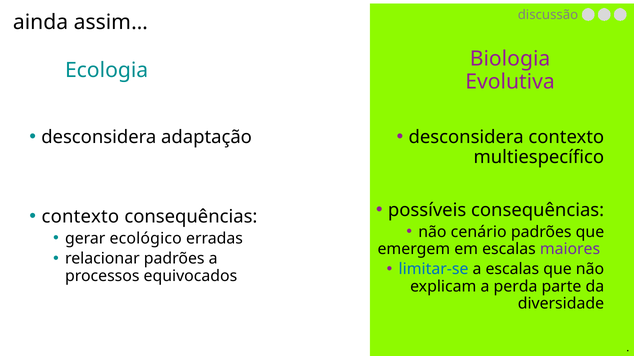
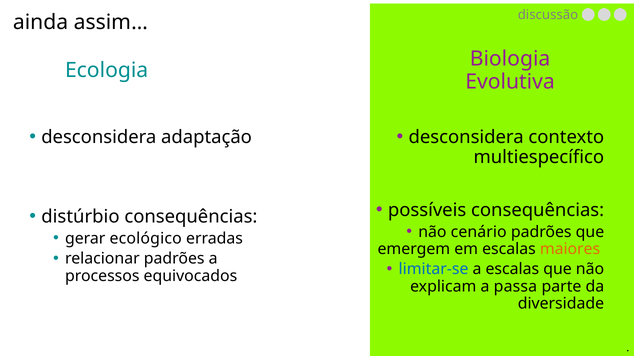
contexto: contexto -> distúrbio (80, 217)
maiores colour: purple -> orange (570, 249)
perda: perda -> passa (515, 287)
